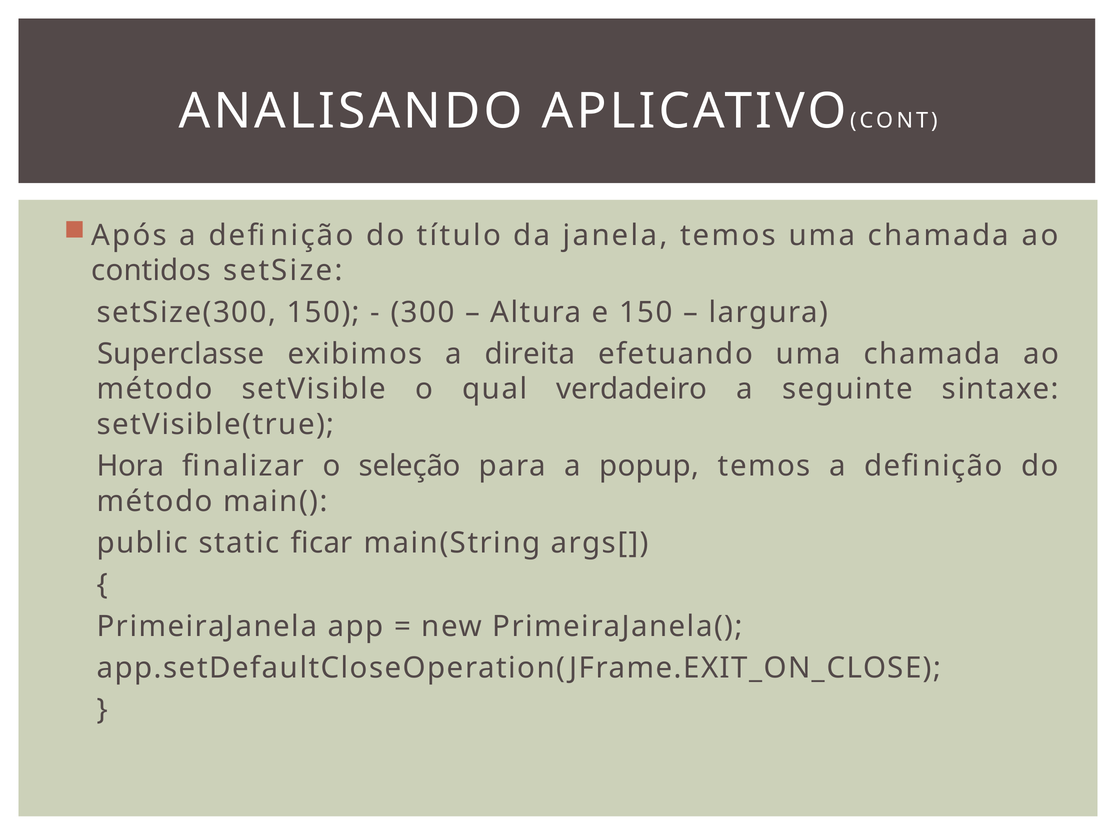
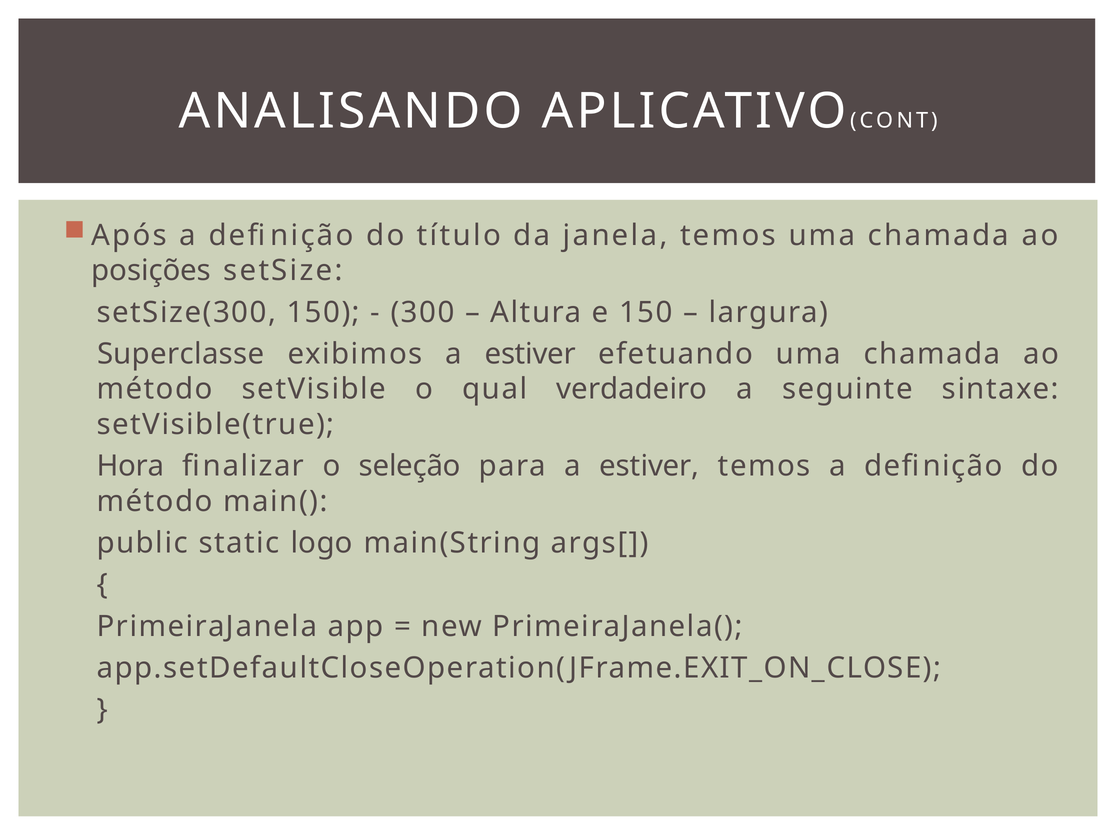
contidos: contidos -> posições (151, 271)
exibimos a direita: direita -> estiver (530, 354)
para a popup: popup -> estiver (649, 466)
ficar: ficar -> logo (322, 543)
